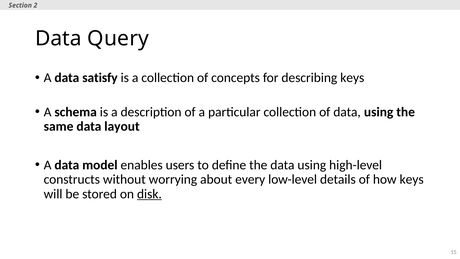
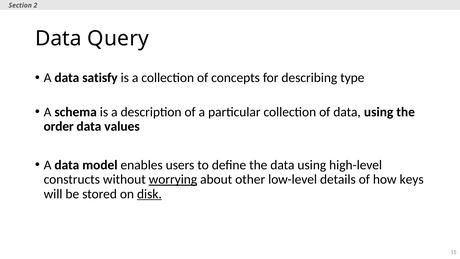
describing keys: keys -> type (352, 78)
same: same -> order (59, 126)
layout: layout -> values (122, 126)
worrying underline: none -> present (173, 179)
every: every -> other (250, 179)
